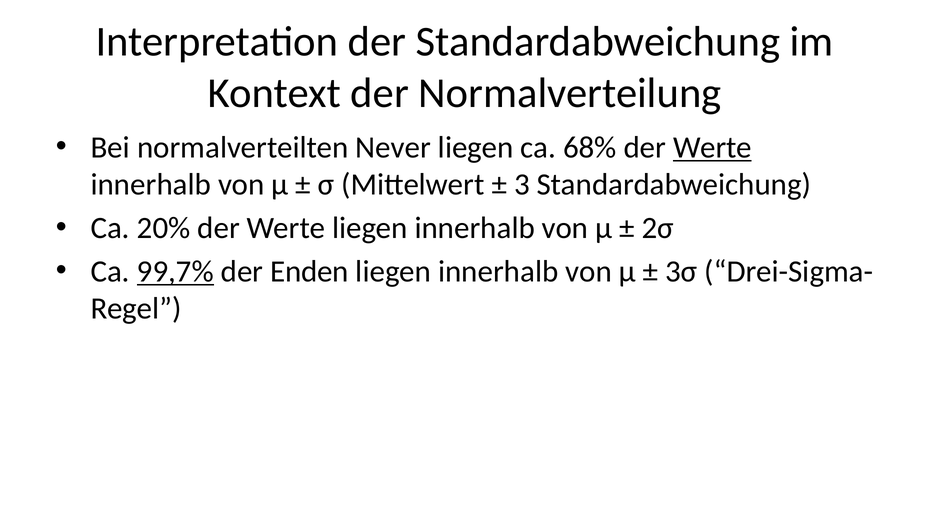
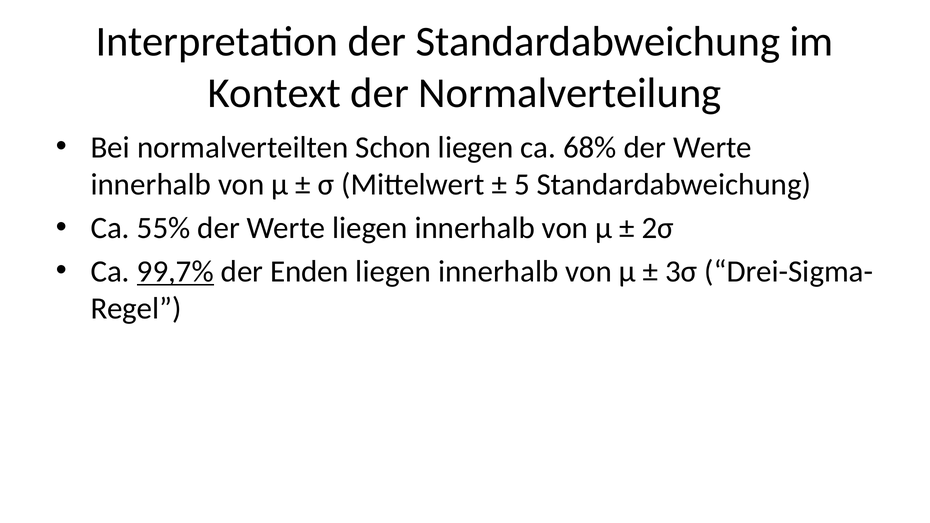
Never: Never -> Schon (393, 148)
Werte underline: present -> none (712, 148)
3: 3 -> 5 (522, 185)
20%: 20% -> 55% (164, 228)
